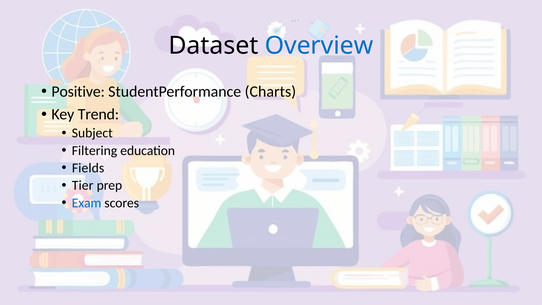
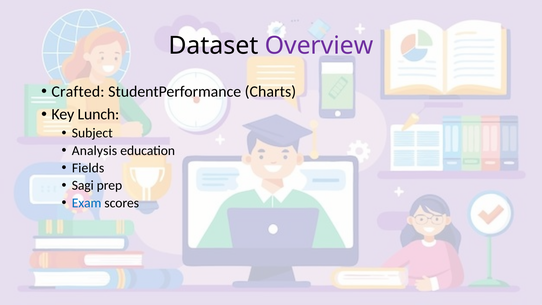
Overview colour: blue -> purple (319, 46)
Positive: Positive -> Crafted (78, 92)
Trend: Trend -> Lunch (98, 114)
Filtering: Filtering -> Analysis (94, 150)
Tier: Tier -> Sagi (83, 185)
